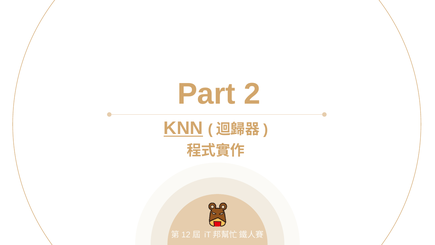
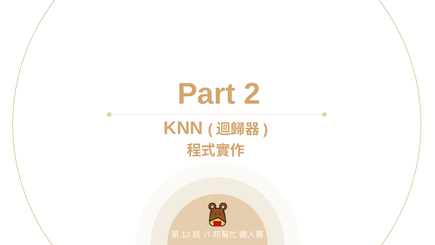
KNN underline: present -> none (183, 128)
